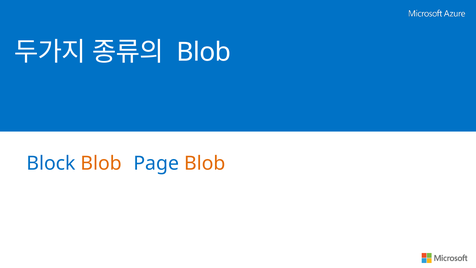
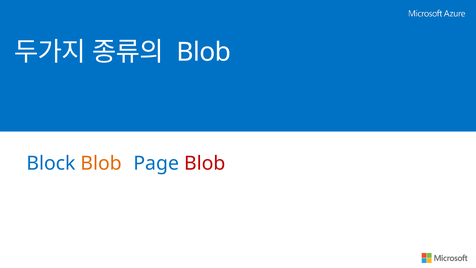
Blob colour: orange -> red (205, 163)
